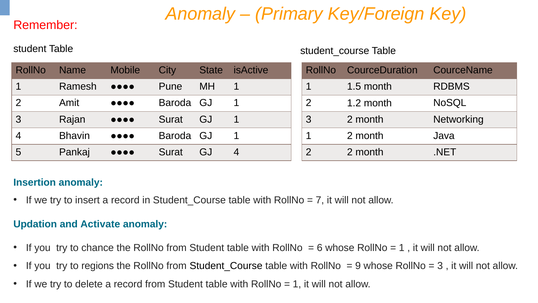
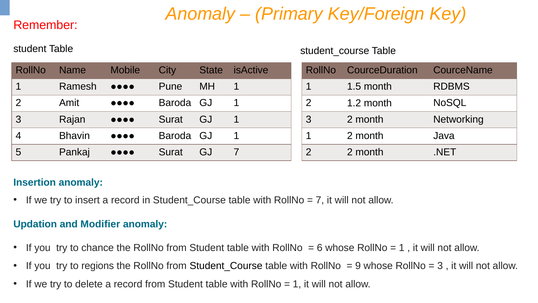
GJ 4: 4 -> 7 (236, 152)
Activate: Activate -> Modifier (100, 224)
